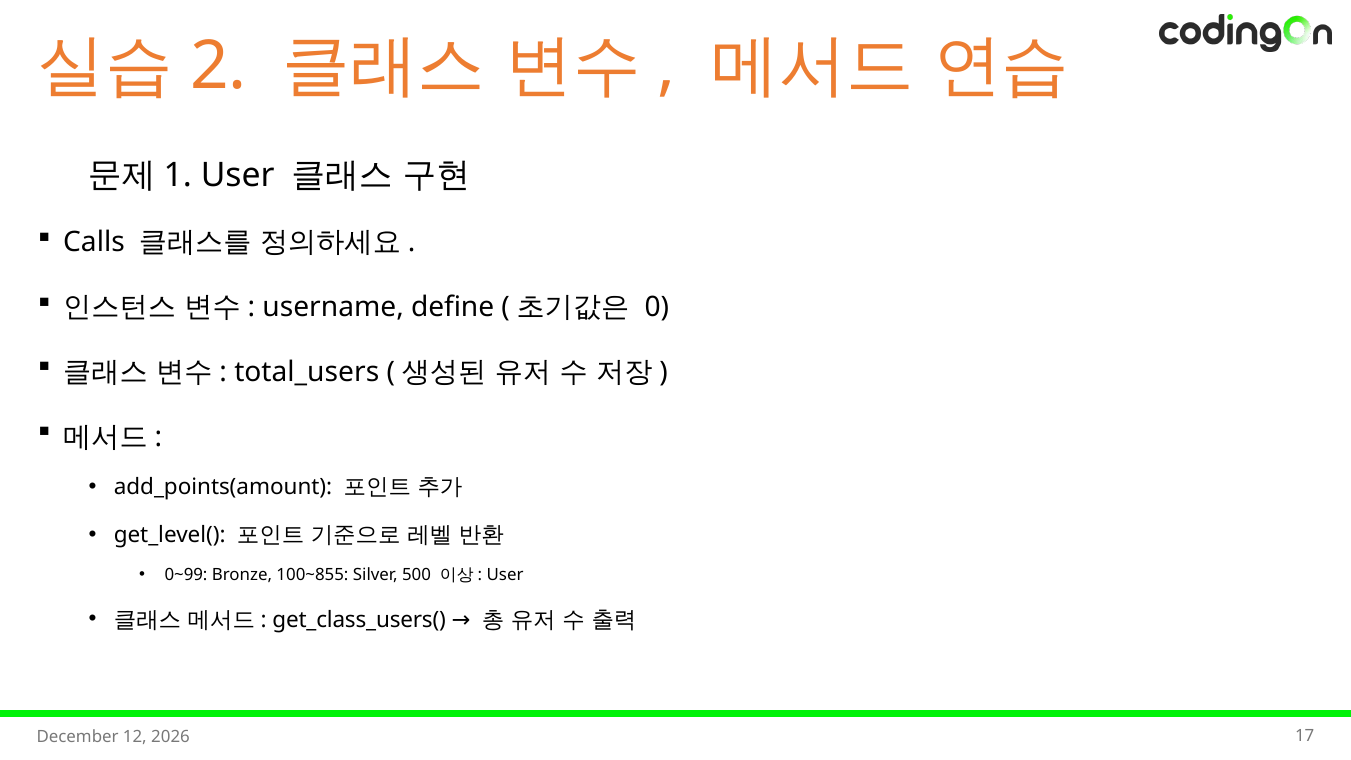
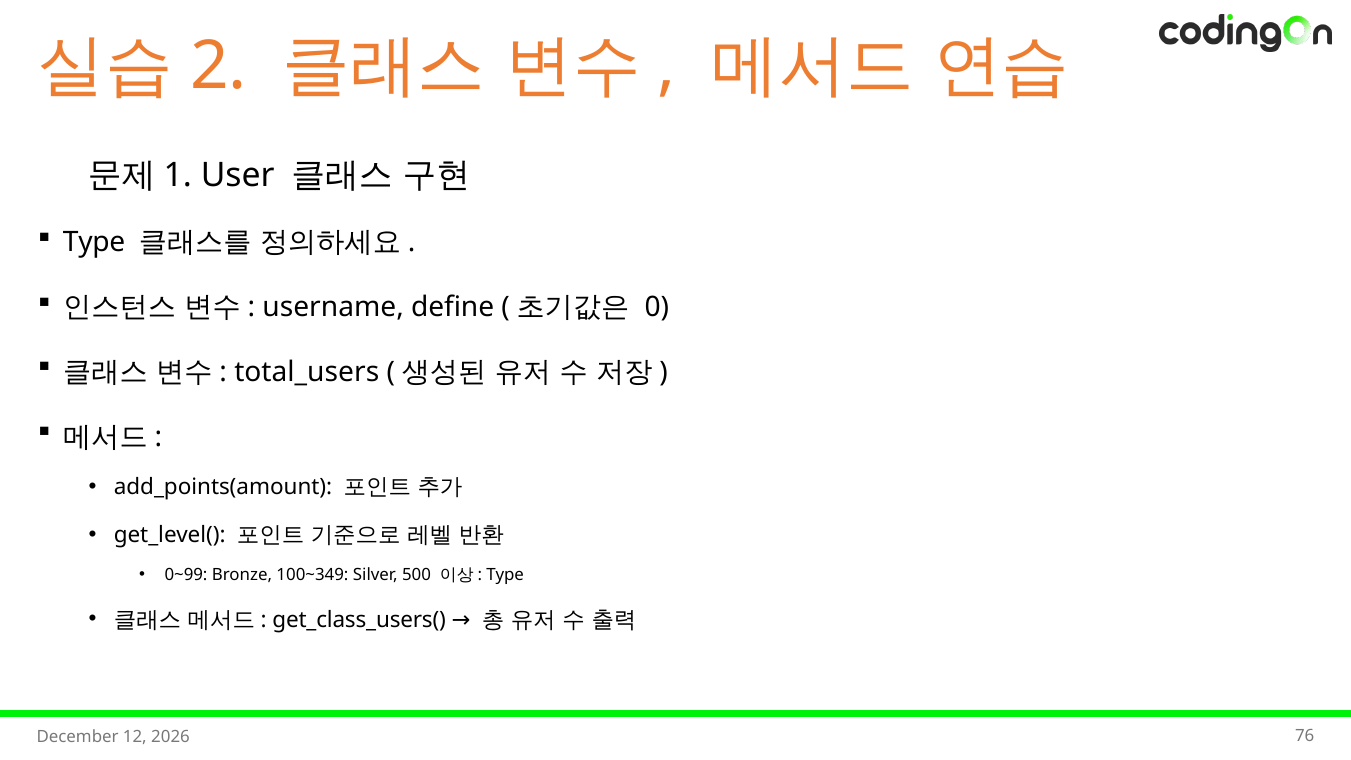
Calls: Calls -> Type (94, 243)
100~855: 100~855 -> 100~349 (312, 575)
User: User -> Type (505, 575)
17: 17 -> 76 (1305, 736)
